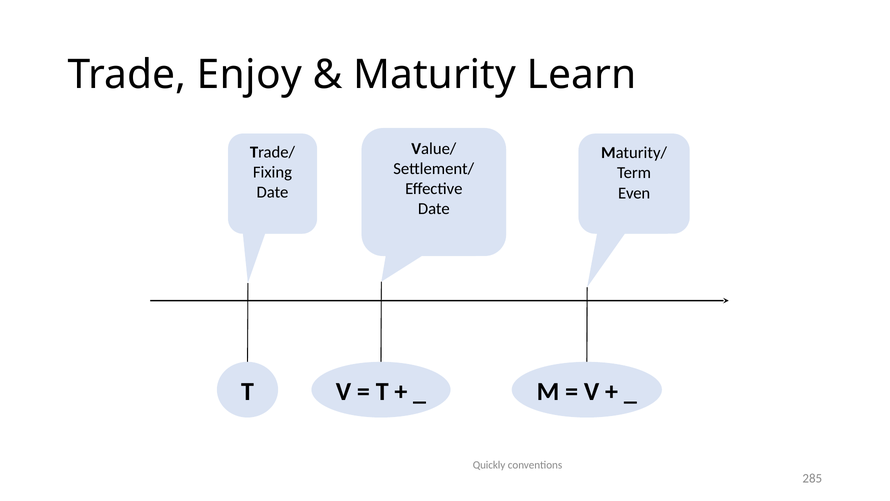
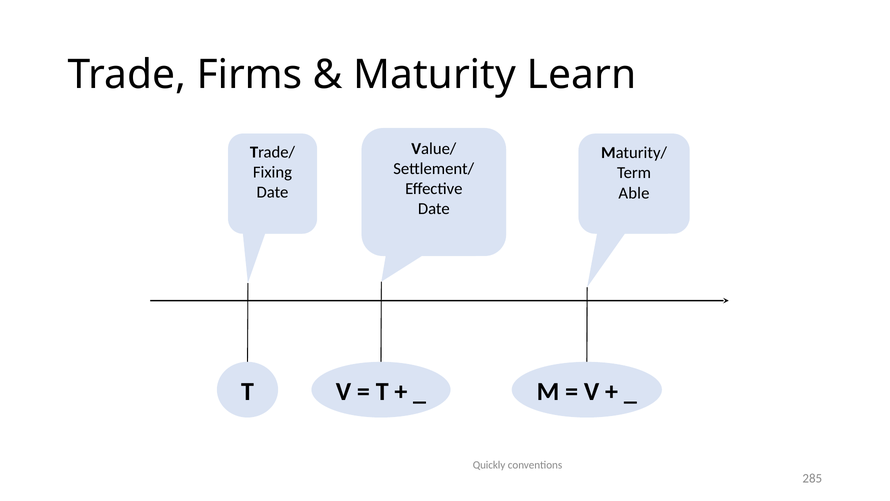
Enjoy: Enjoy -> Firms (250, 75)
Even: Even -> Able (634, 193)
